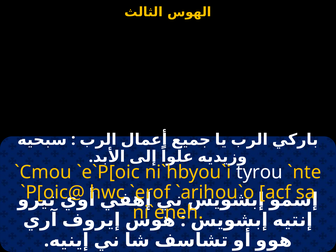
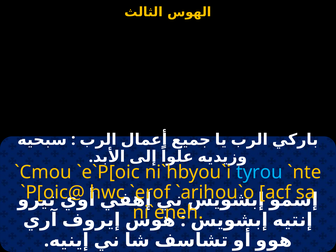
tyrou colour: white -> light blue (259, 172)
